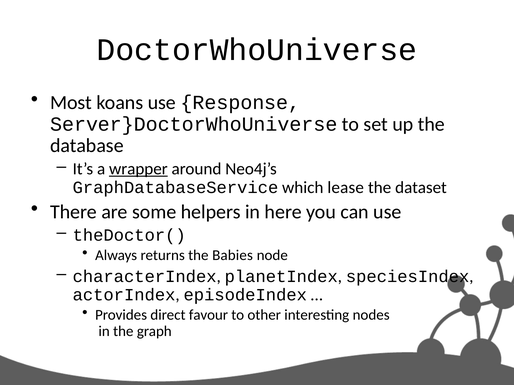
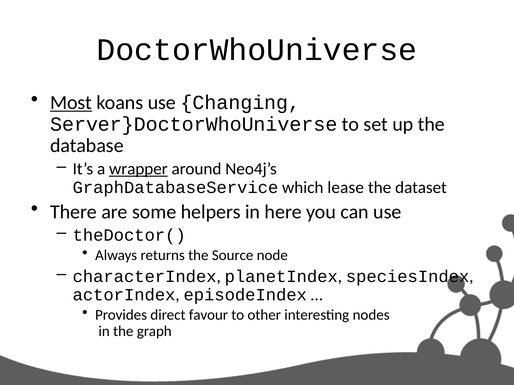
Most underline: none -> present (71, 103)
Response: Response -> Changing (240, 103)
Babies: Babies -> Source (233, 256)
